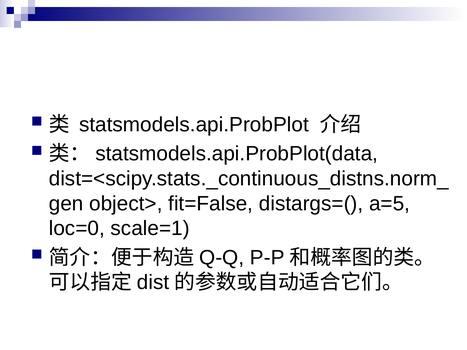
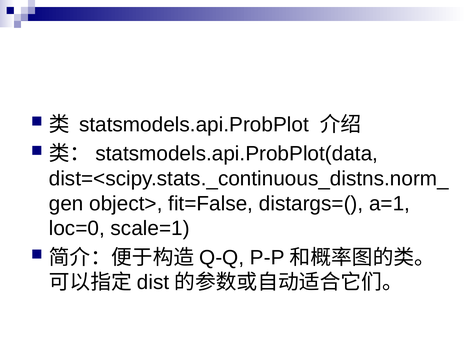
a=5: a=5 -> a=1 (390, 204)
